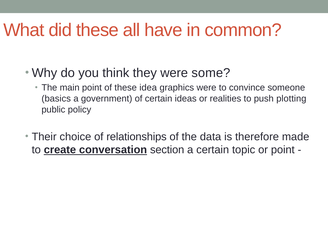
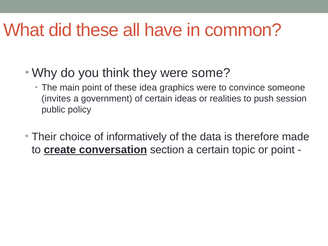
basics: basics -> invites (56, 99)
plotting: plotting -> session (291, 99)
relationships: relationships -> informatively (137, 137)
